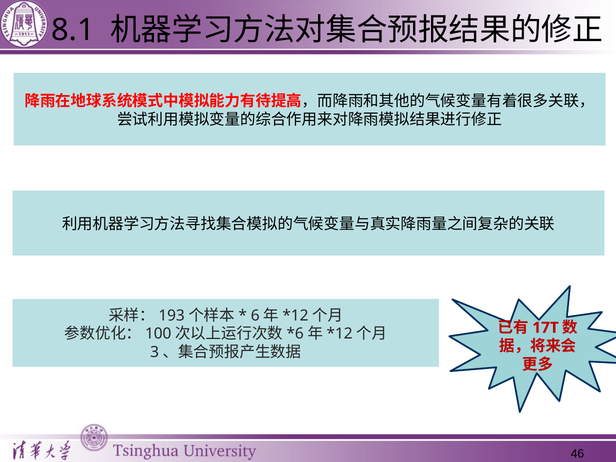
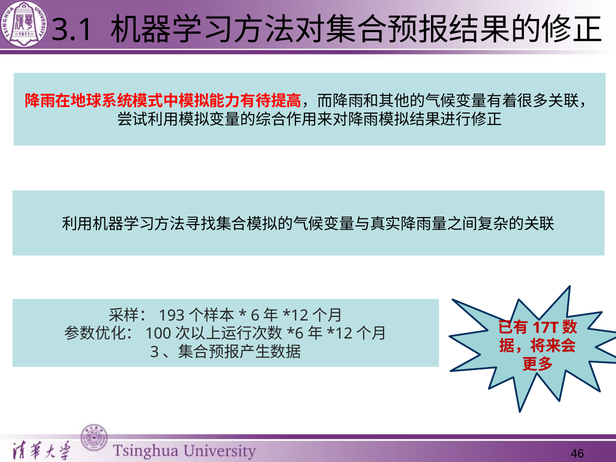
8.1: 8.1 -> 3.1 (73, 30)
